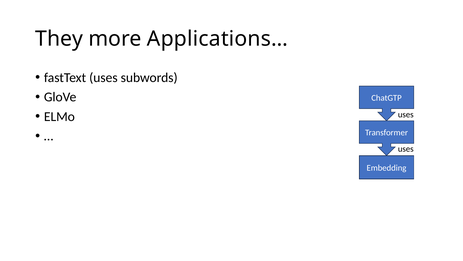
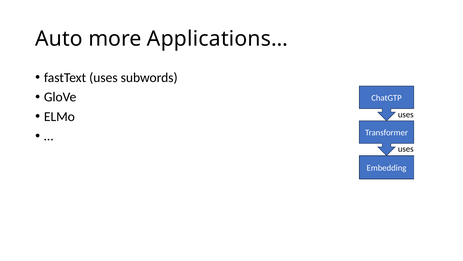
They: They -> Auto (59, 39)
